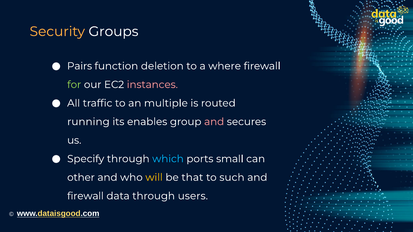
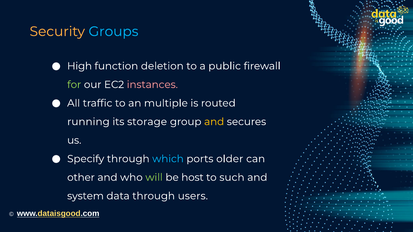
Groups colour: white -> light blue (113, 32)
Pairs: Pairs -> High (80, 66)
where: where -> public (225, 66)
enables: enables -> storage (147, 122)
and colour: pink -> yellow (214, 122)
small: small -> older (230, 159)
will colour: yellow -> light green (154, 178)
that: that -> host (192, 178)
firewall: firewall -> system (85, 196)
